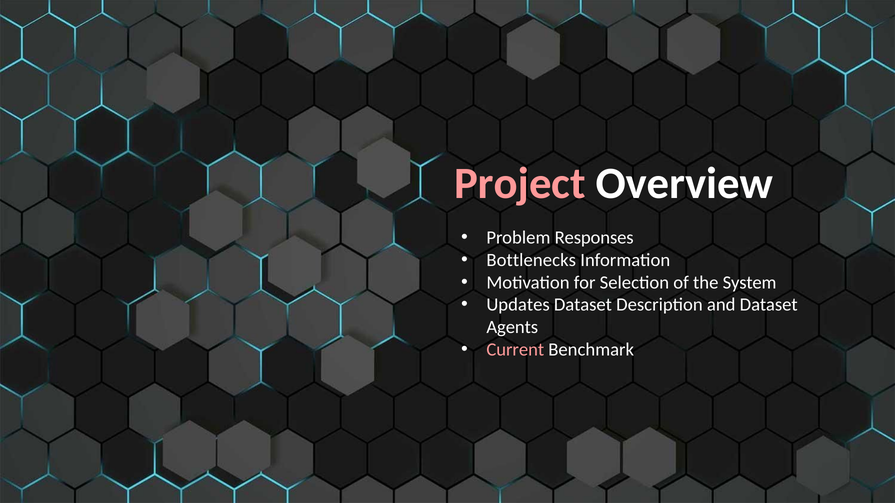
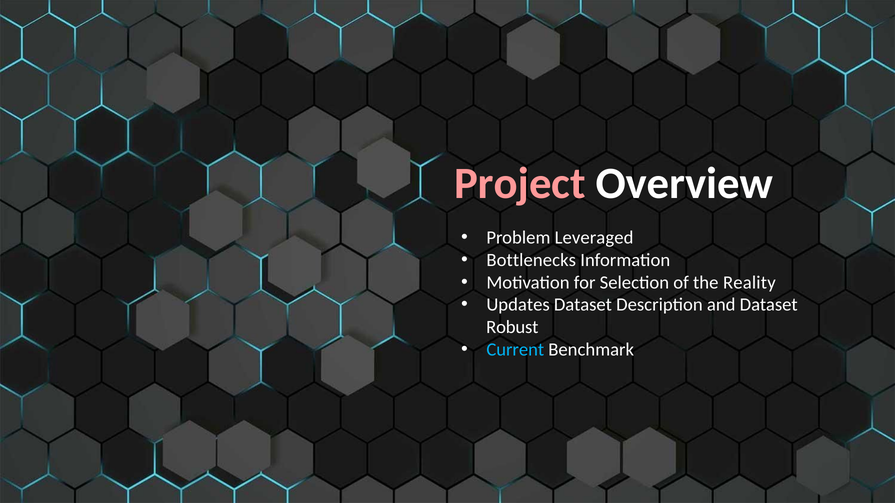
Responses: Responses -> Leveraged (594, 238)
System: System -> Reality (749, 283)
Agents: Agents -> Robust (512, 327)
Current colour: pink -> light blue (515, 350)
